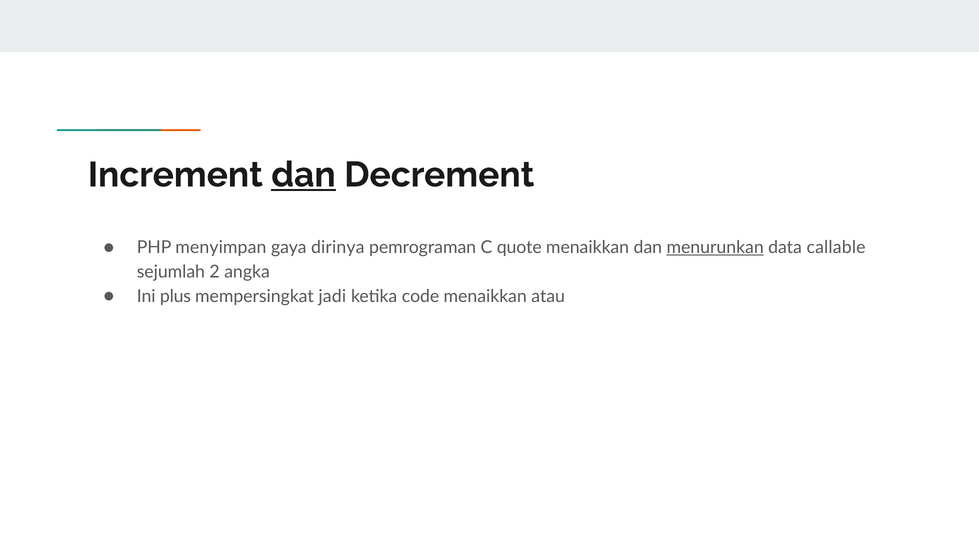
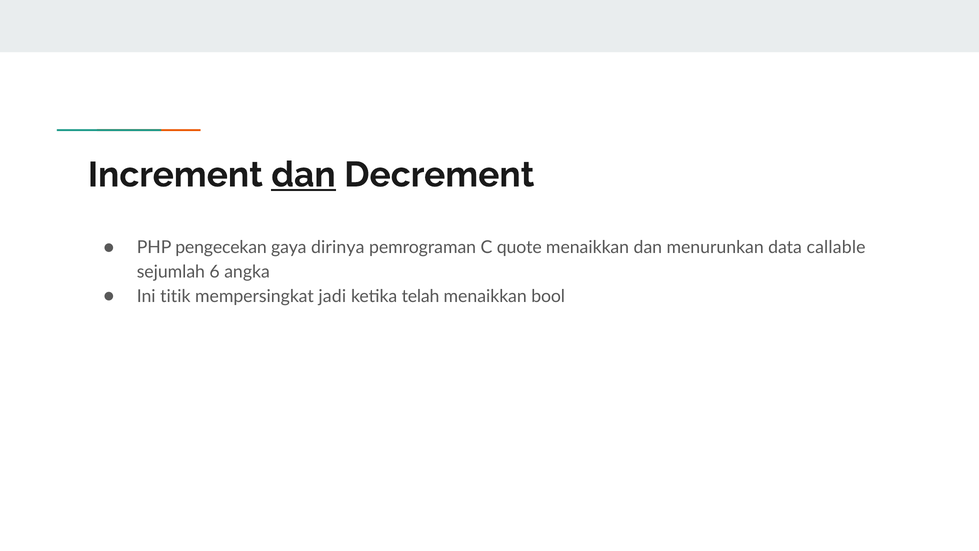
menyimpan: menyimpan -> pengecekan (221, 247)
menurunkan underline: present -> none (715, 247)
2: 2 -> 6 (215, 272)
plus: plus -> titik (175, 296)
code: code -> telah (421, 296)
atau: atau -> bool (548, 296)
